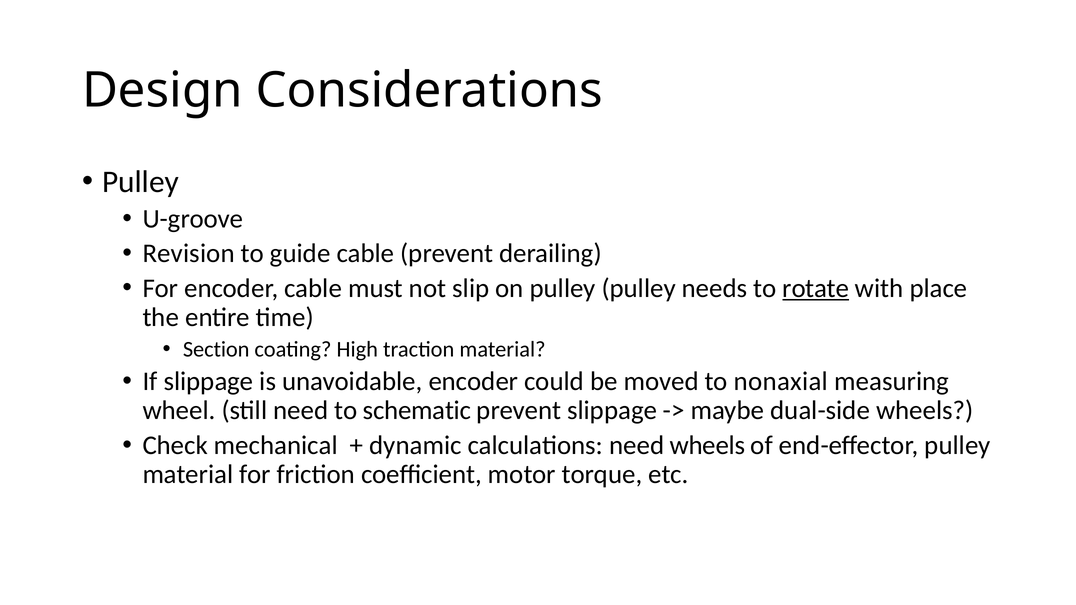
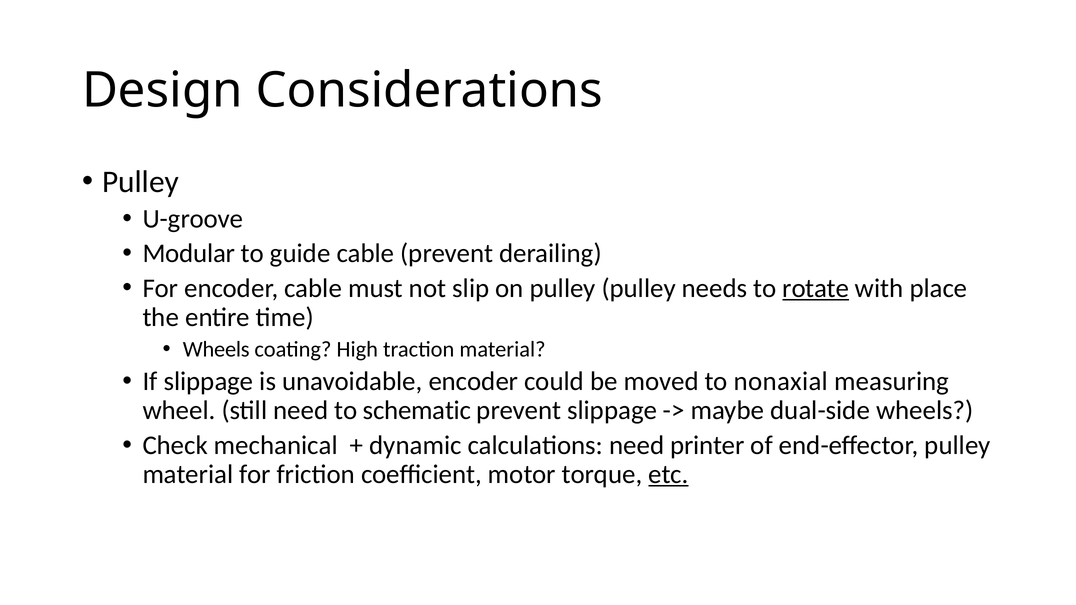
Revision: Revision -> Modular (189, 254)
Section: Section -> Wheels (216, 350)
need wheels: wheels -> printer (707, 445)
etc underline: none -> present (668, 474)
